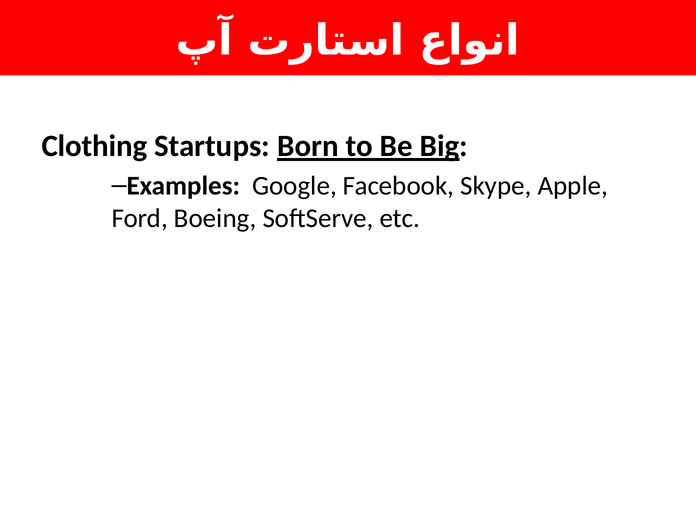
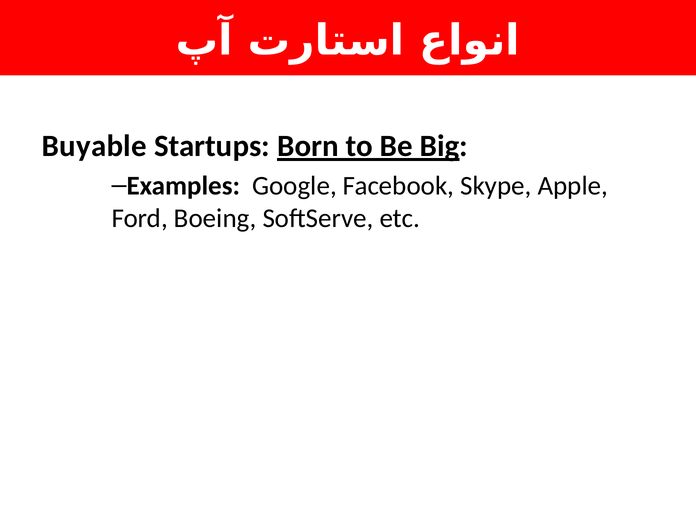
Clothing: Clothing -> Buyable (94, 146)
